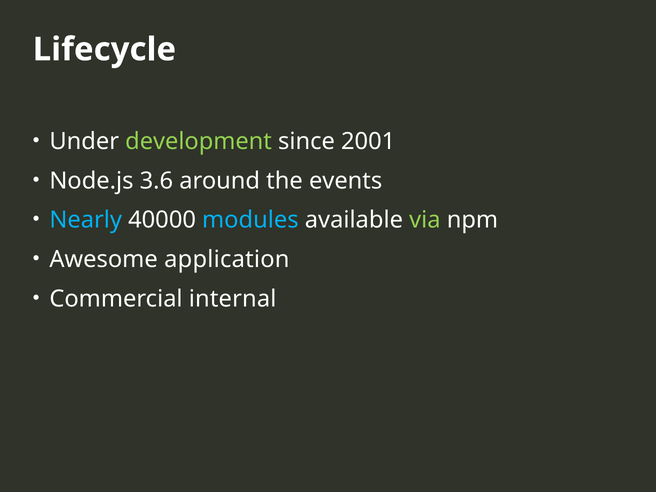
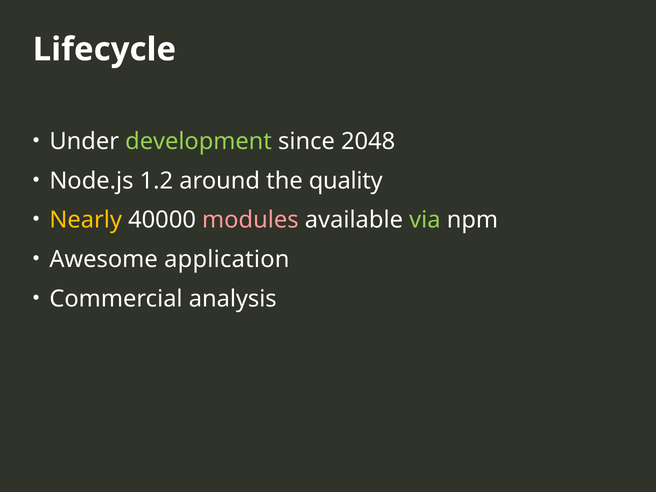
2001: 2001 -> 2048 (368, 141)
3.6: 3.6 -> 1.2 (156, 181)
events: events -> quality (346, 181)
Nearly colour: light blue -> yellow (86, 220)
modules colour: light blue -> pink (250, 220)
internal: internal -> analysis (233, 299)
